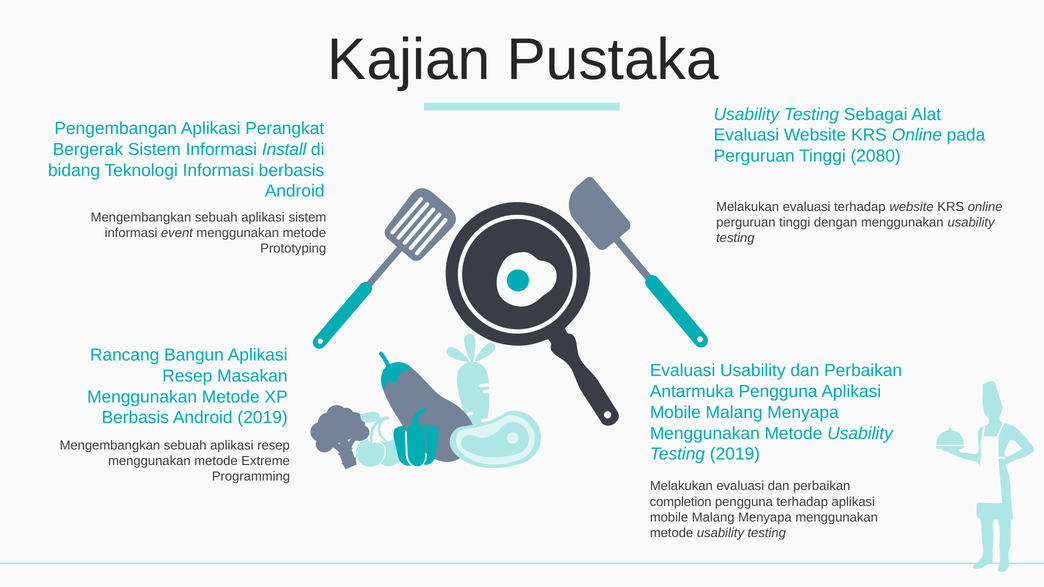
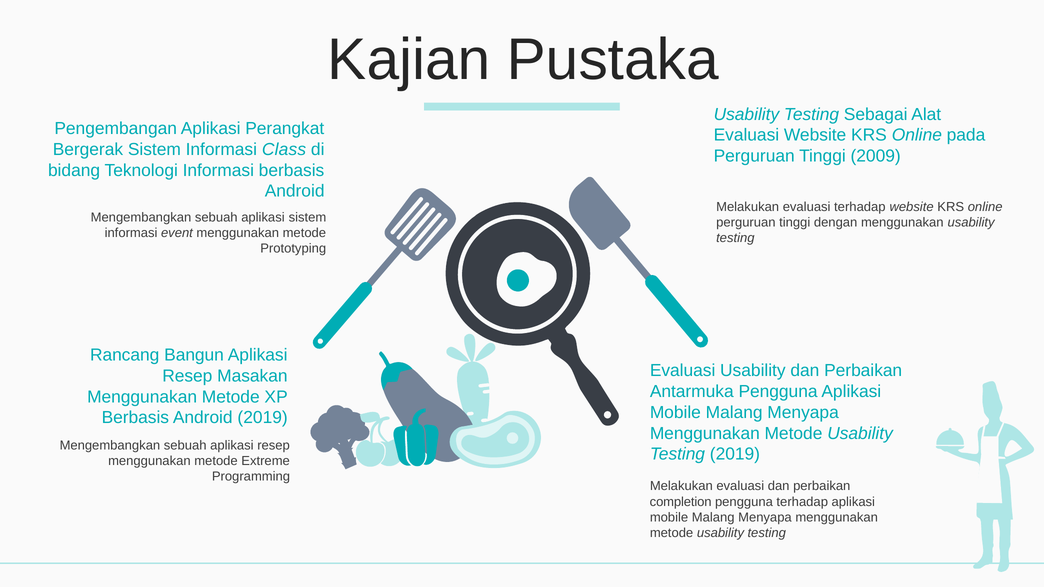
Install: Install -> Class (284, 150)
2080: 2080 -> 2009 (876, 156)
